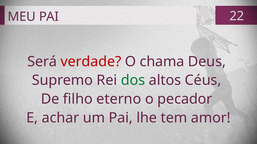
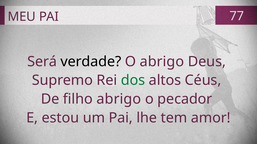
22: 22 -> 77 (237, 16)
verdade colour: red -> black (91, 62)
O chama: chama -> abrigo (162, 62)
filho eterno: eterno -> abrigo (119, 99)
achar: achar -> estou (60, 118)
